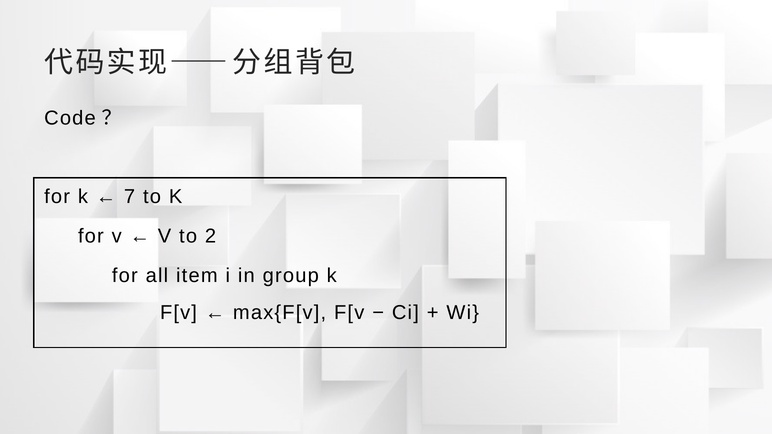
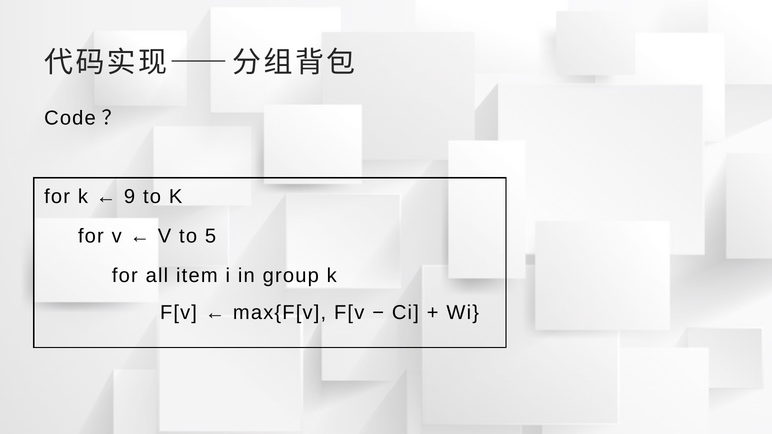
7: 7 -> 9 (130, 197)
2: 2 -> 5 (211, 236)
